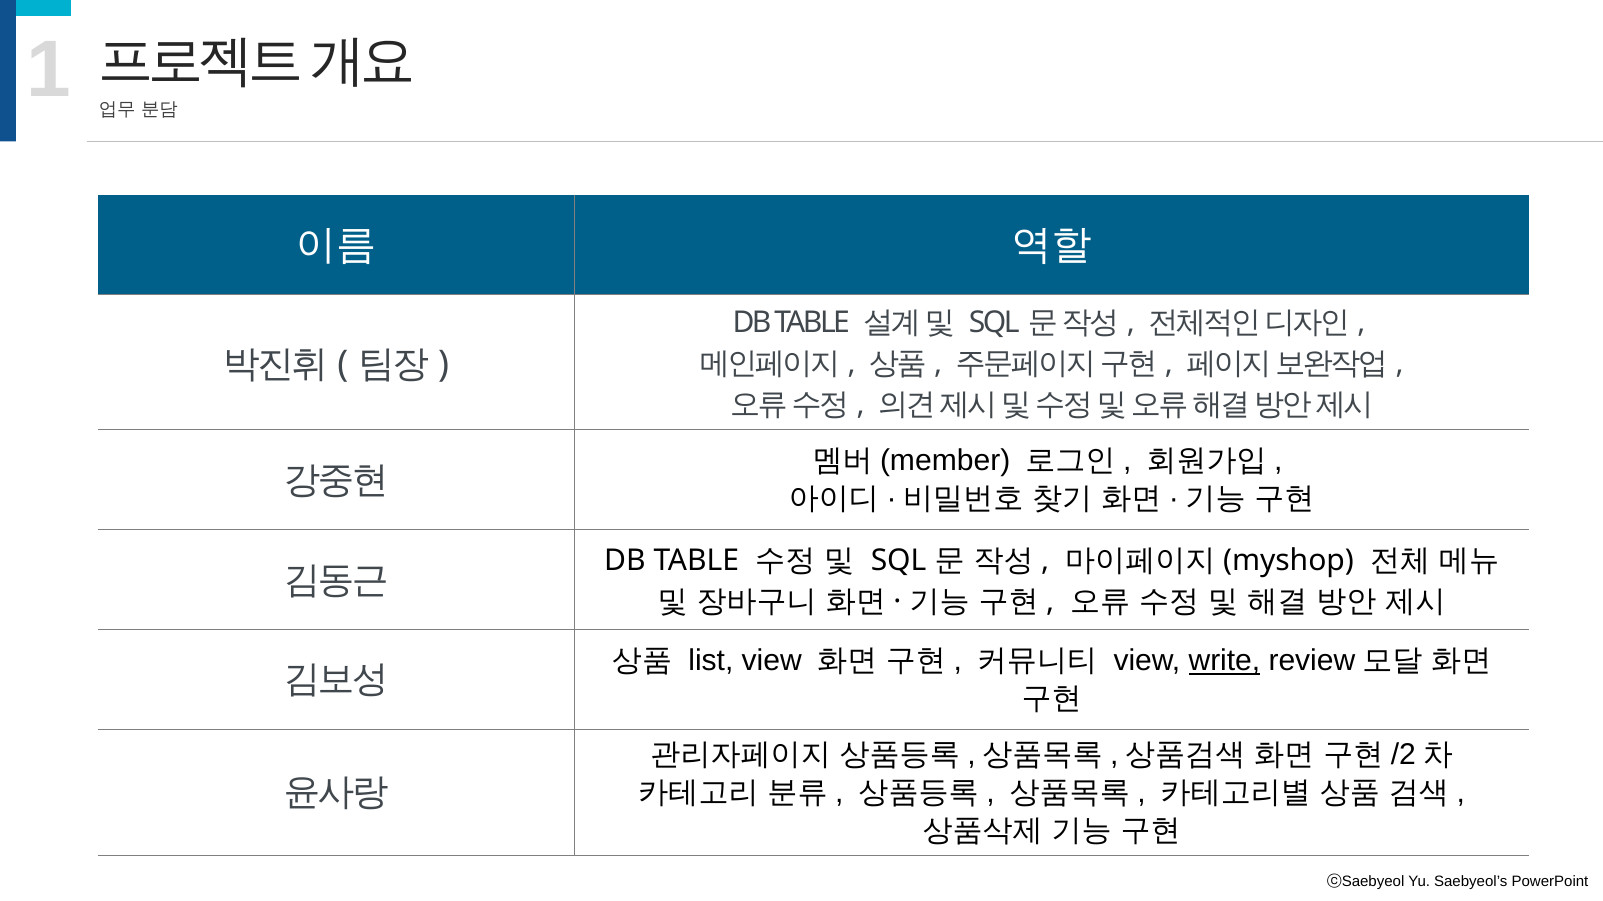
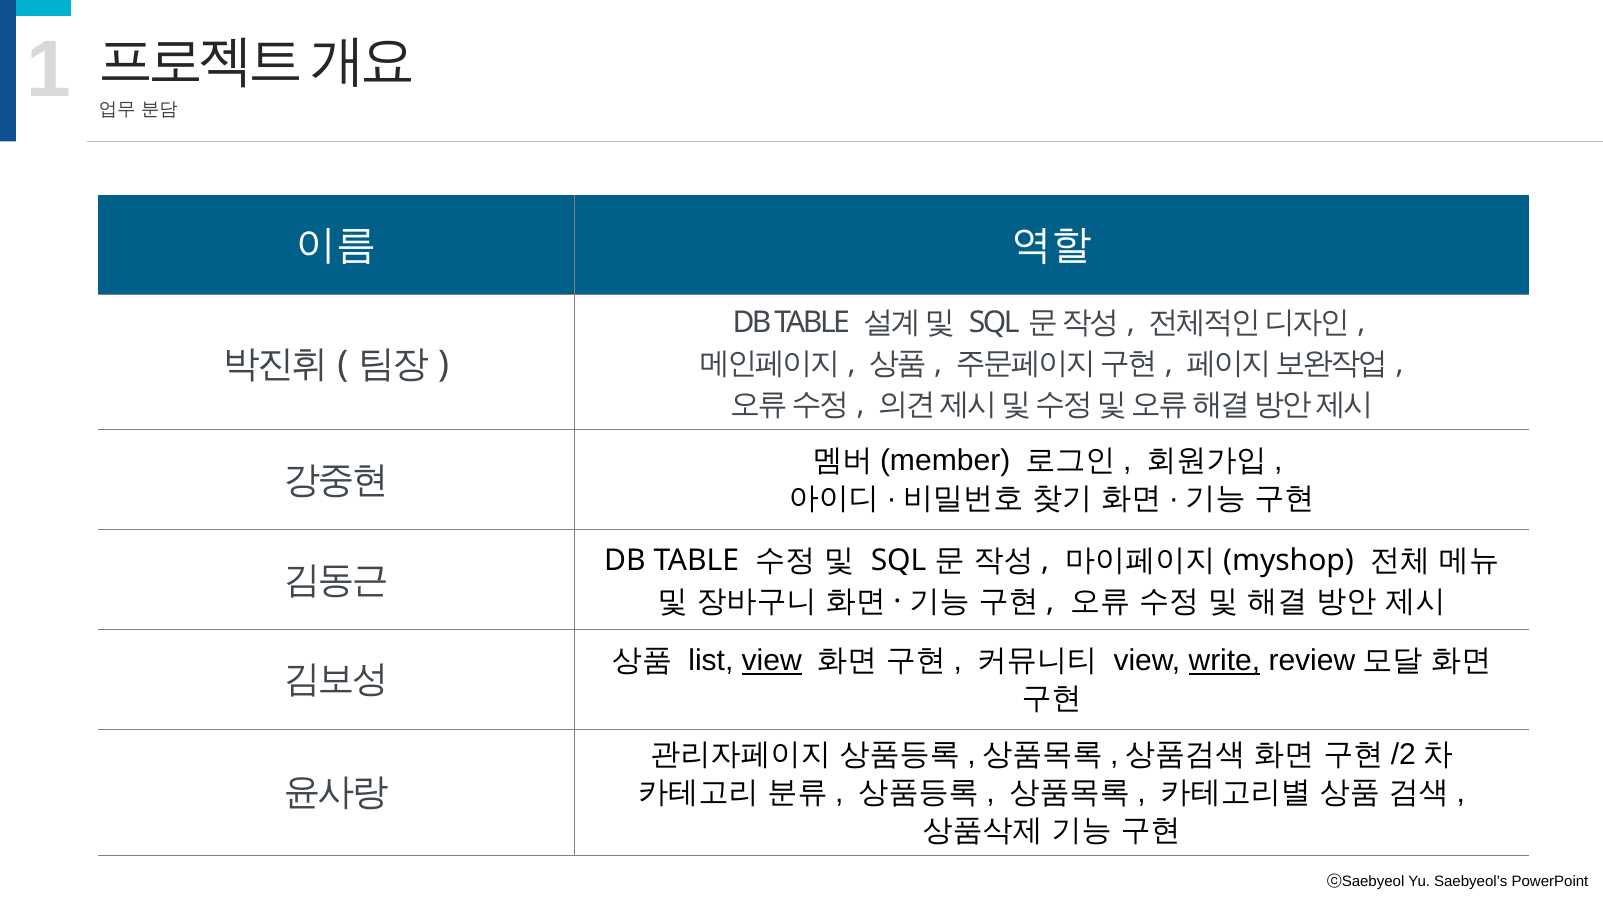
view underline: none -> present (772, 661)
